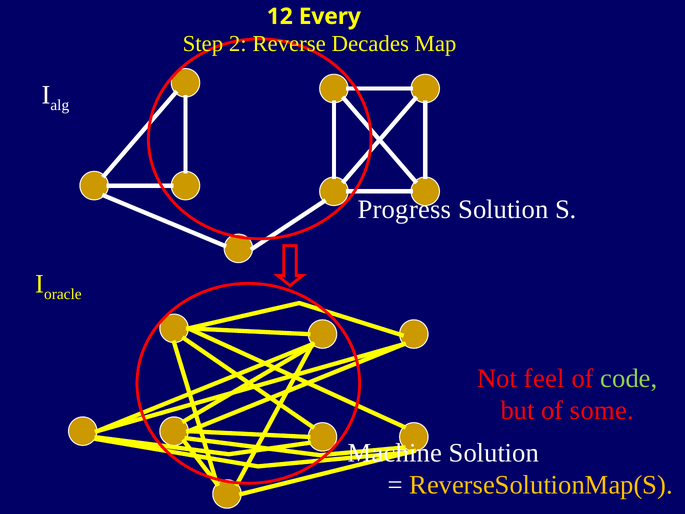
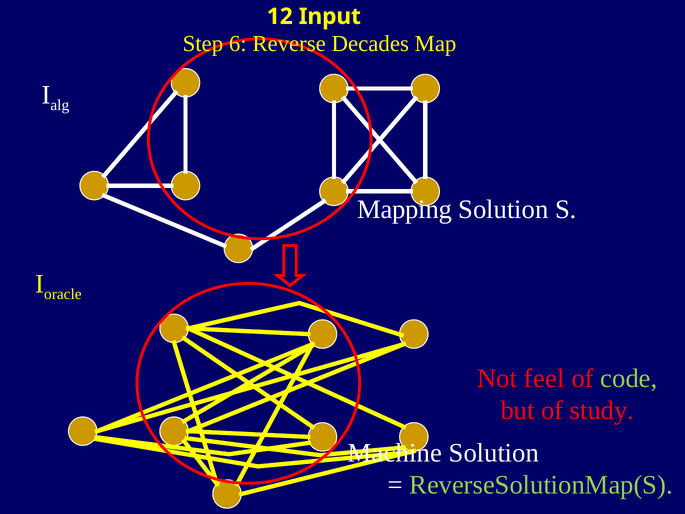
Every: Every -> Input (330, 16)
2: 2 -> 6 (238, 44)
Progress: Progress -> Mapping (405, 210)
some: some -> study (602, 410)
ReverseSolutionMap(S colour: yellow -> light green (541, 485)
